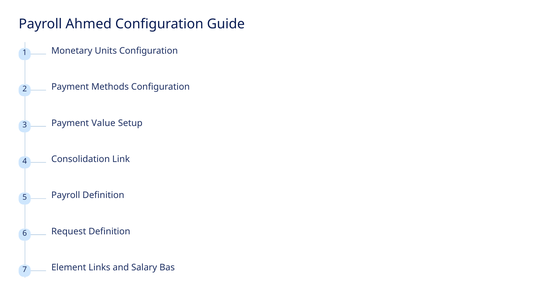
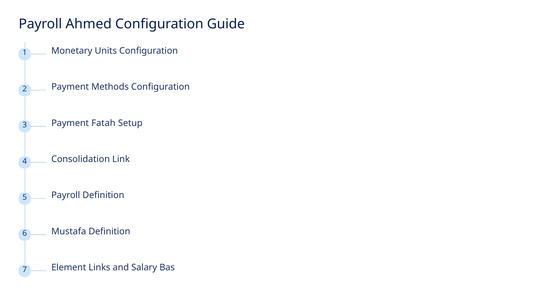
Value: Value -> Fatah (103, 123)
Request: Request -> Mustafa (69, 231)
